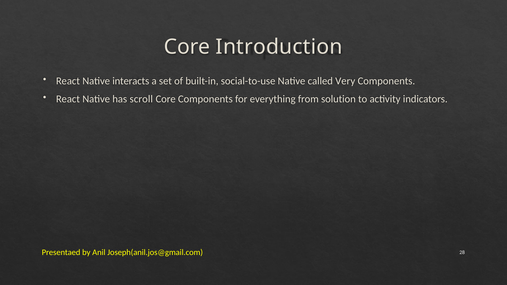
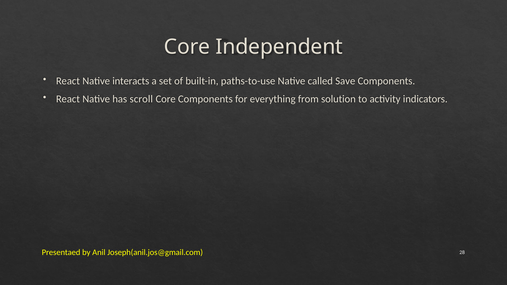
Introduction: Introduction -> Independent (279, 47)
social-to-use: social-to-use -> paths-to-use (248, 81)
Very: Very -> Save (345, 81)
